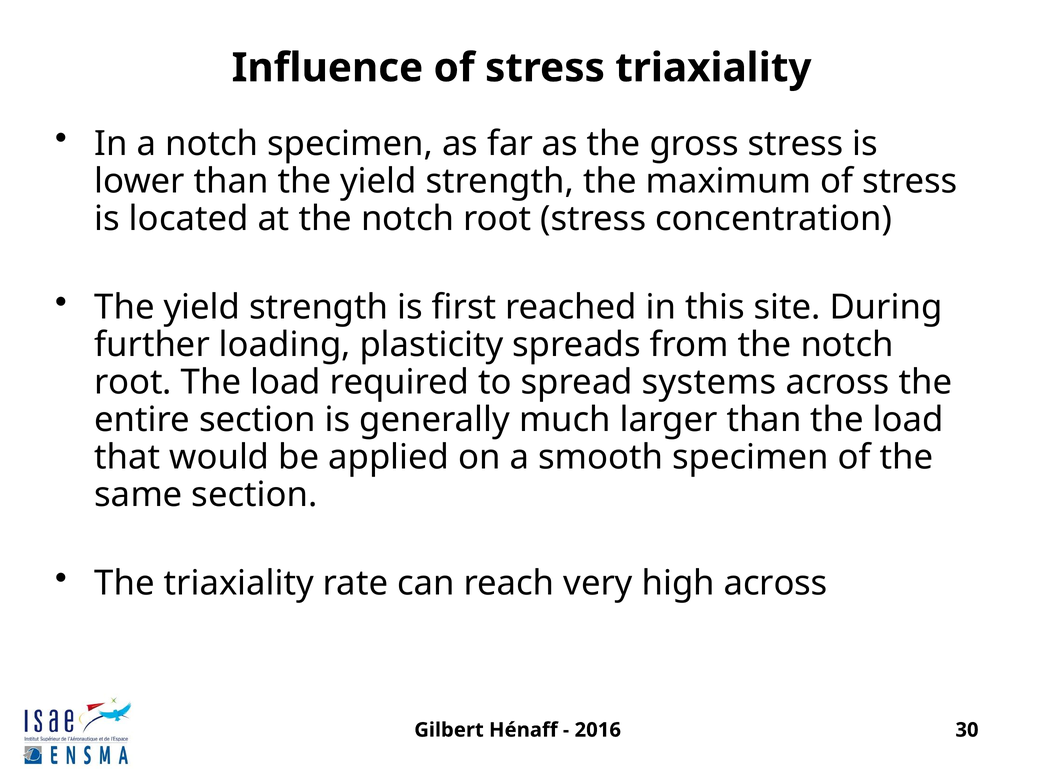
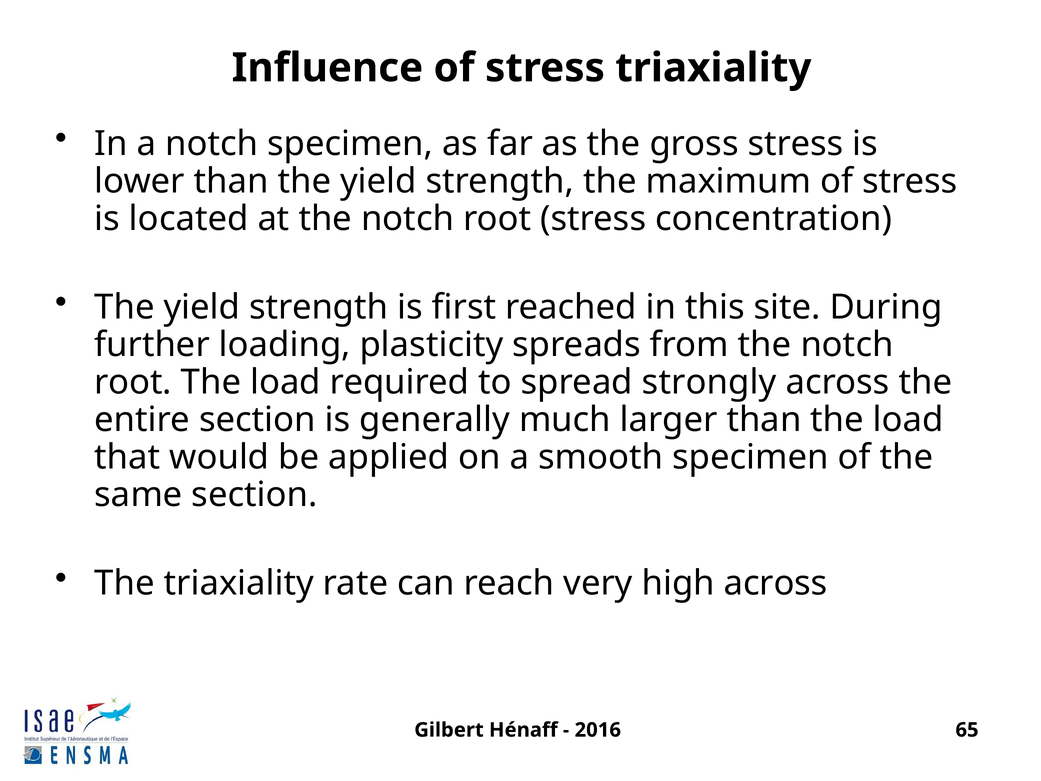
systems: systems -> strongly (709, 382)
30: 30 -> 65 (967, 730)
